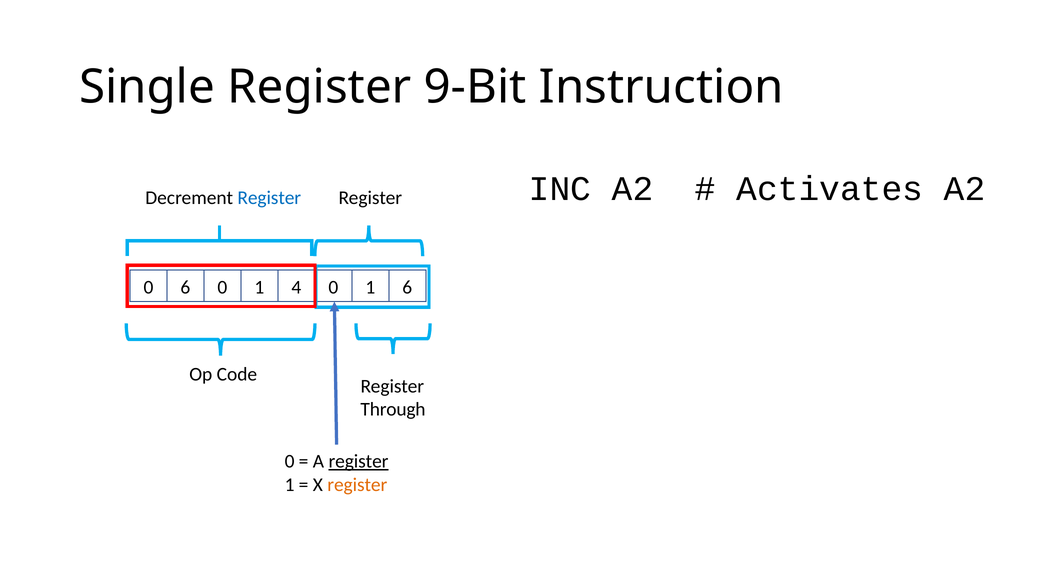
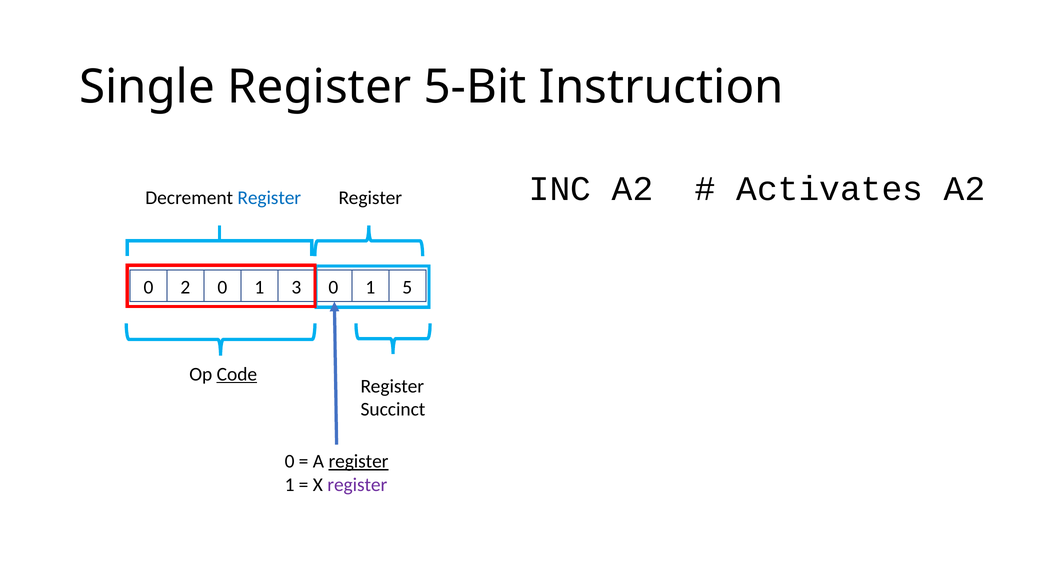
9-Bit: 9-Bit -> 5-Bit (475, 87)
0 6: 6 -> 2 (185, 287)
4: 4 -> 3 (296, 287)
1 6: 6 -> 5 (407, 287)
Code underline: none -> present (237, 374)
Through: Through -> Succinct (393, 410)
register colour: orange -> purple (357, 485)
